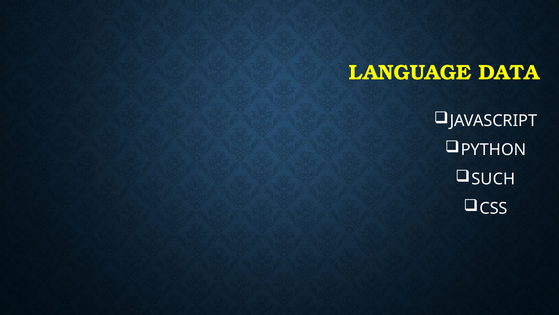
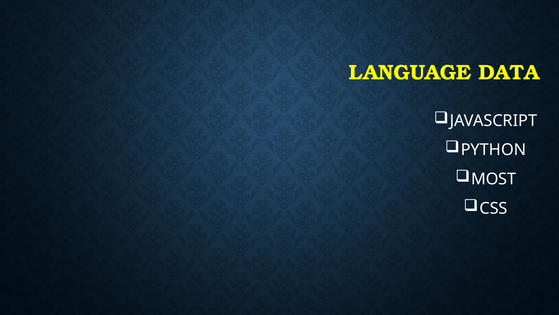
SUCH: SUCH -> MOST (494, 179)
